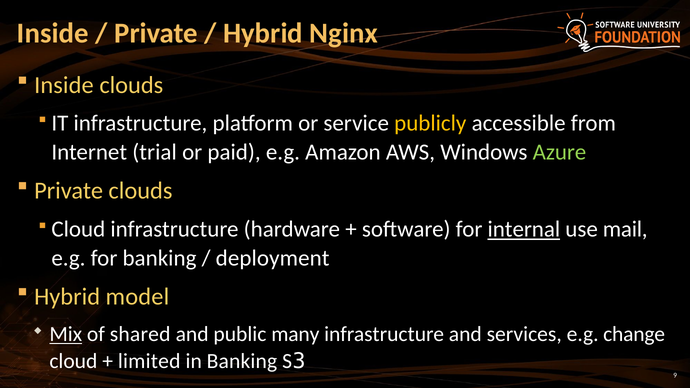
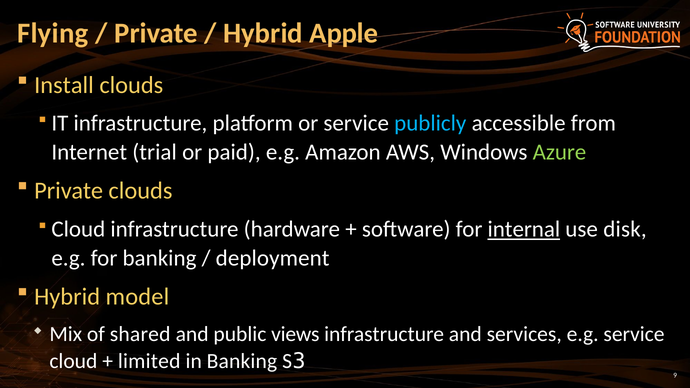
Inside: Inside -> Flying (53, 34)
Nginx: Nginx -> Apple (344, 34)
Inside: Inside -> Install (64, 85)
publicly colour: yellow -> light blue (430, 123)
mail: mail -> disk (625, 229)
Mix underline: present -> none (66, 334)
many: many -> views (295, 334)
e.g change: change -> service (634, 334)
